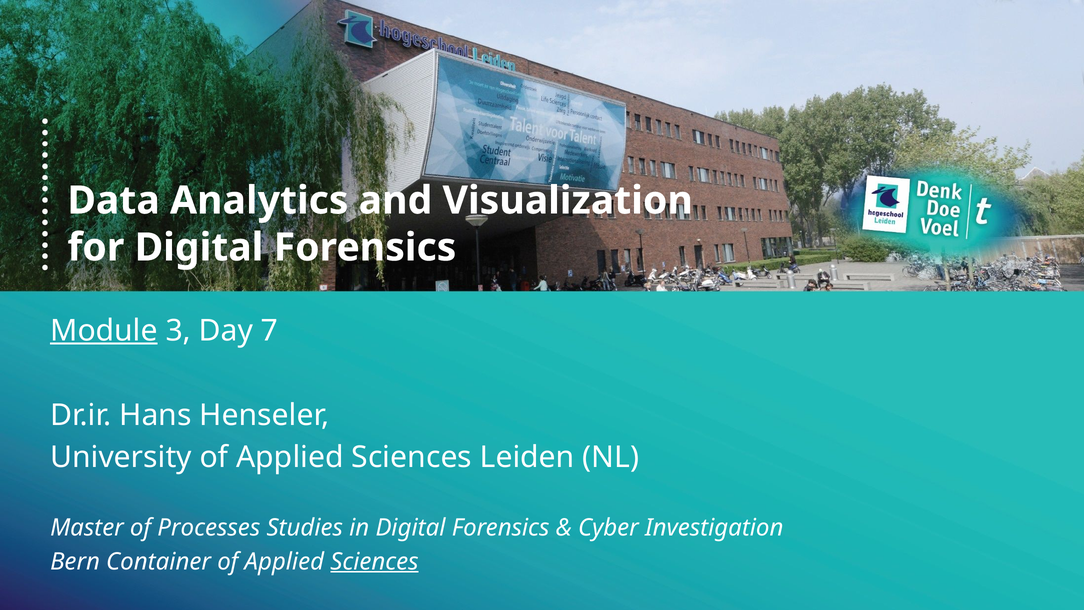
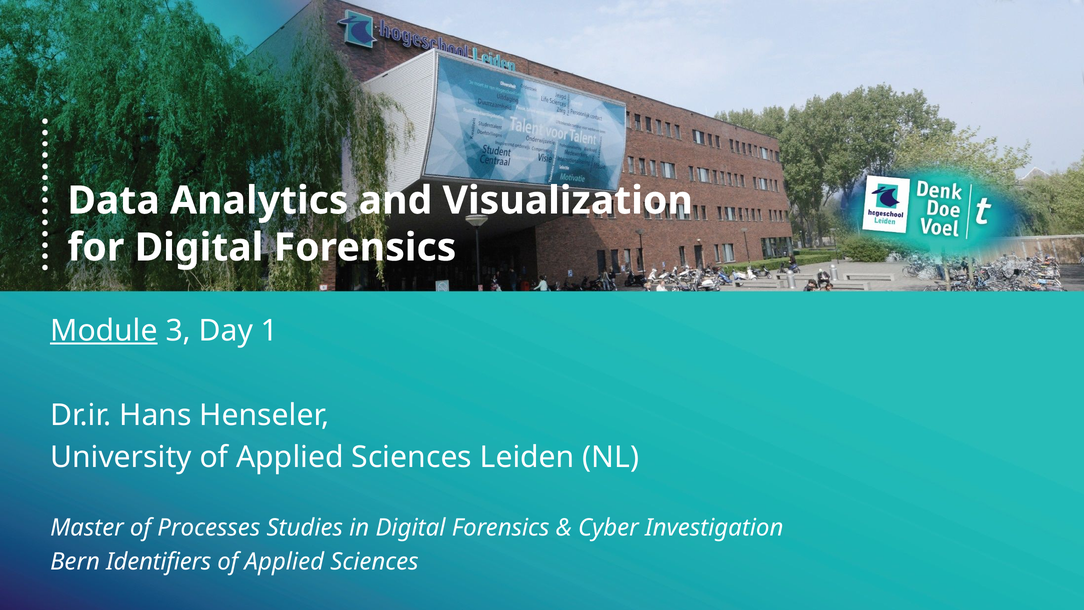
7: 7 -> 1 (269, 331)
Container: Container -> Identifiers (159, 561)
Sciences underline: present -> none (374, 561)
